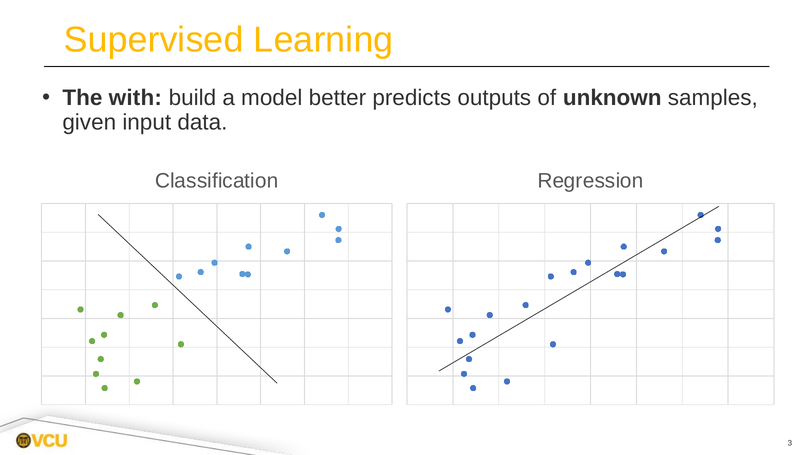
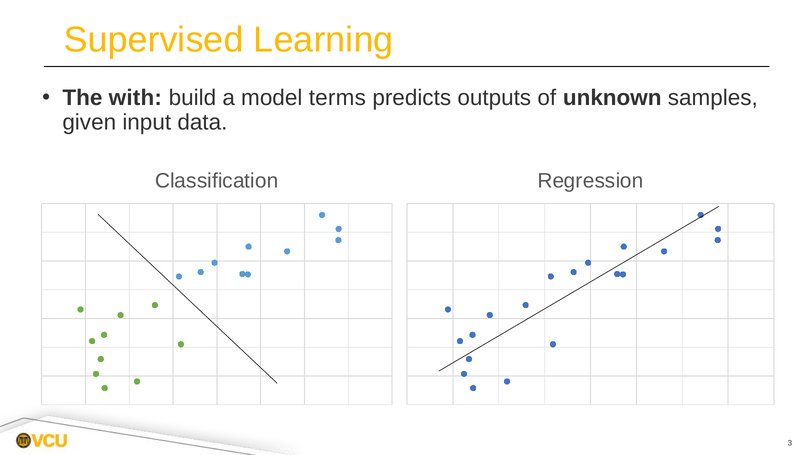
better: better -> terms (337, 98)
